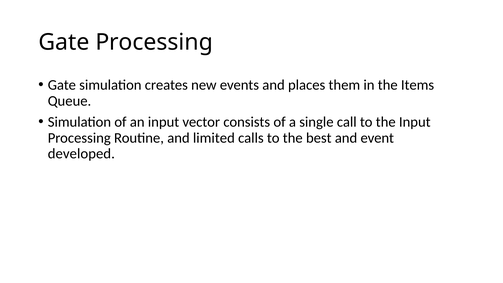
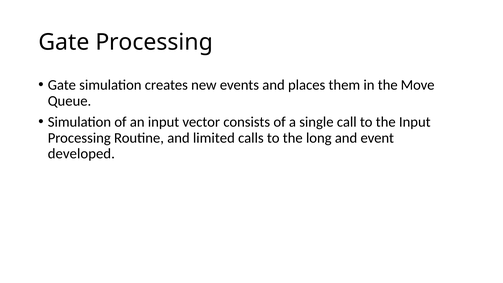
Items: Items -> Move (418, 85)
best: best -> long (319, 138)
